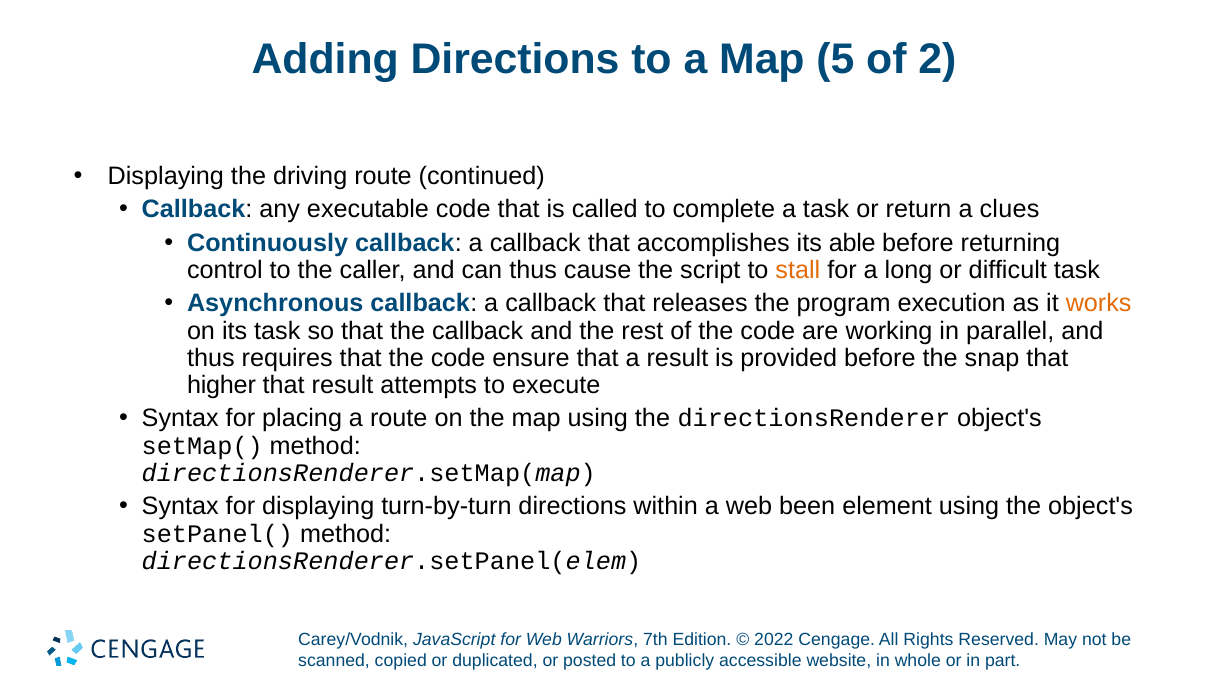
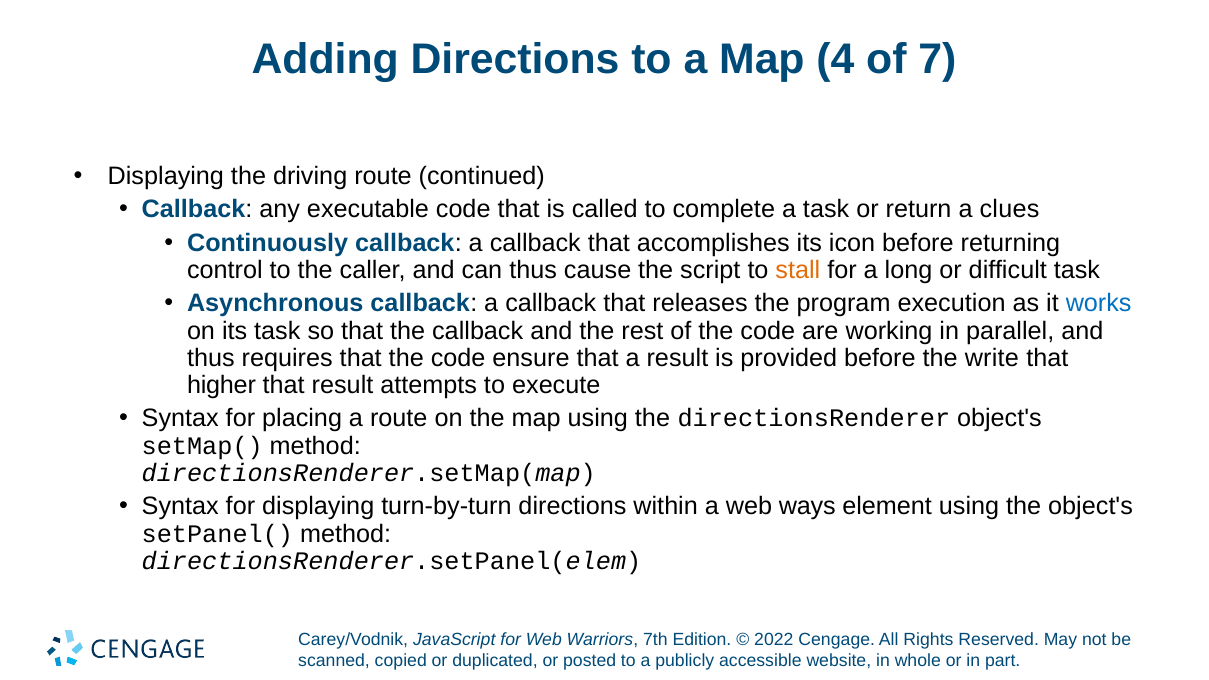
5: 5 -> 4 (835, 59)
2: 2 -> 7 (937, 59)
able: able -> icon (852, 243)
works colour: orange -> blue (1099, 304)
snap: snap -> write (992, 358)
been: been -> ways (807, 507)
